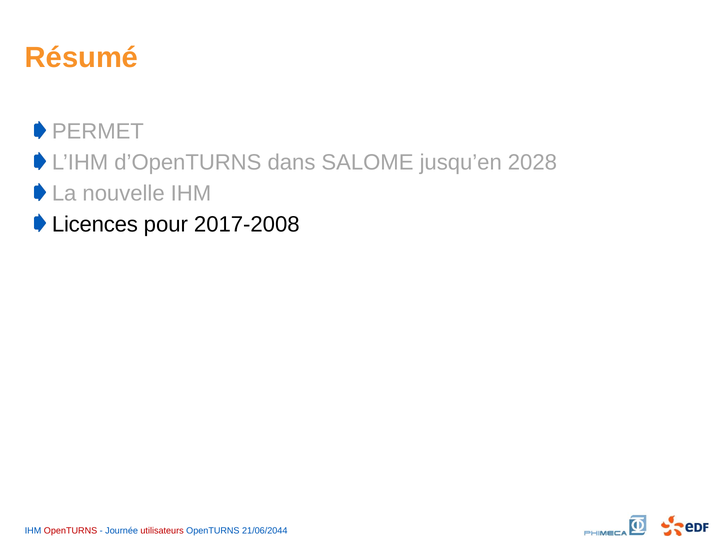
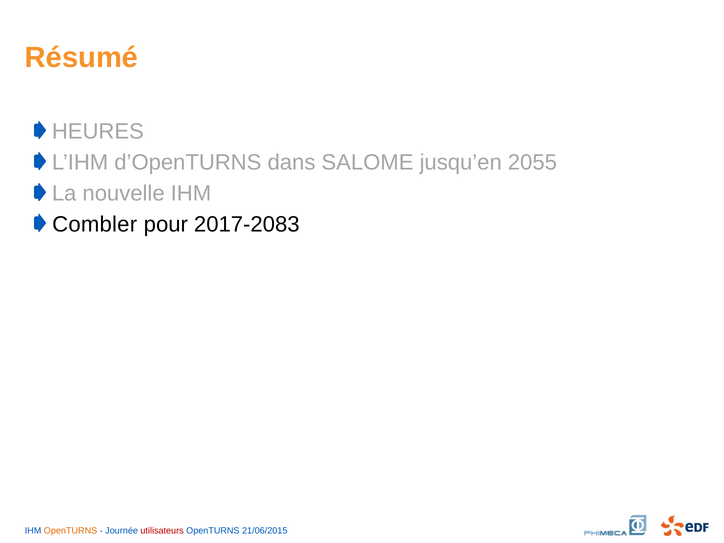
PERMET: PERMET -> HEURES (98, 132)
2028: 2028 -> 2055 (532, 163)
Licences: Licences -> Combler (95, 224)
2017-2008: 2017-2008 -> 2017-2083 (247, 224)
OpenTURNS colour: red -> orange (71, 531)
21/06/2044: 21/06/2044 -> 21/06/2015 (265, 531)
